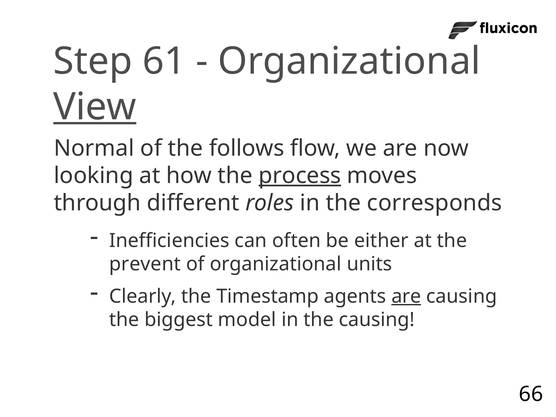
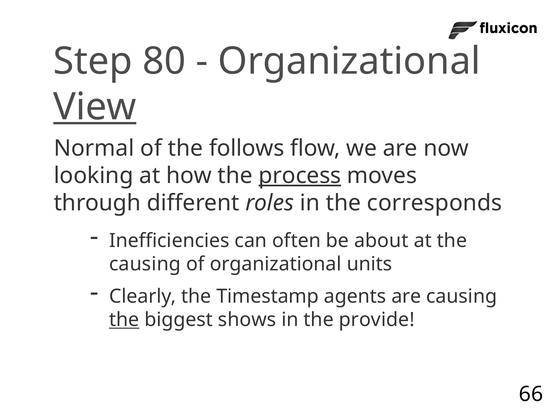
61: 61 -> 80 (164, 61)
either: either -> about (381, 241)
prevent: prevent -> causing (145, 264)
are underline: present -> none (406, 296)
the underline: none -> present (124, 320)
model: model -> shows (247, 320)
the causing: causing -> provide (377, 320)
